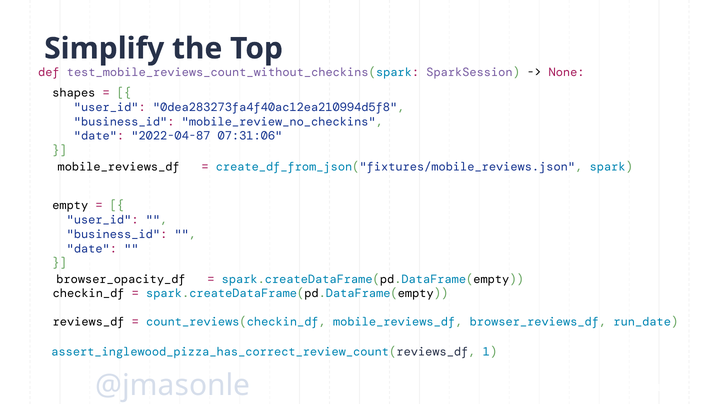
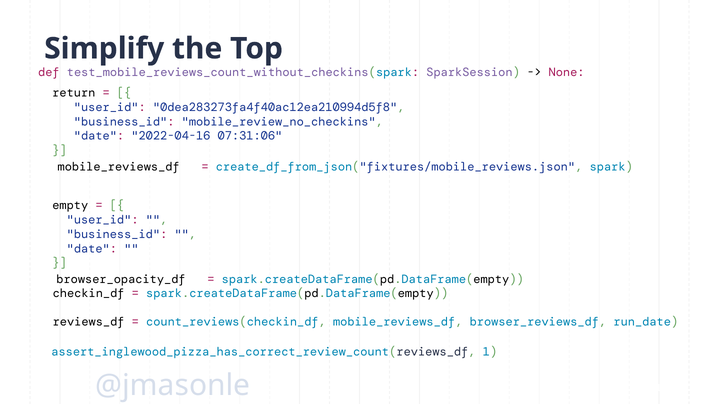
shapes: shapes -> return (74, 93)
2022-04-87: 2022-04-87 -> 2022-04-16 (171, 136)
